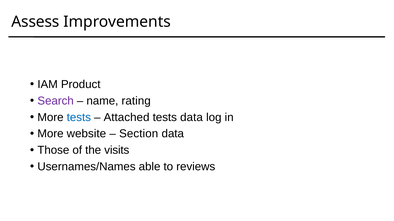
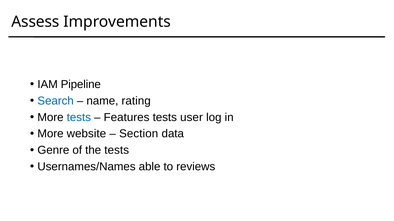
Product: Product -> Pipeline (81, 85)
Search colour: purple -> blue (56, 101)
Attached: Attached -> Features (127, 118)
tests data: data -> user (191, 118)
Those: Those -> Genre (53, 151)
the visits: visits -> tests (117, 151)
